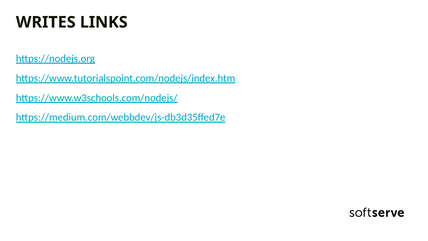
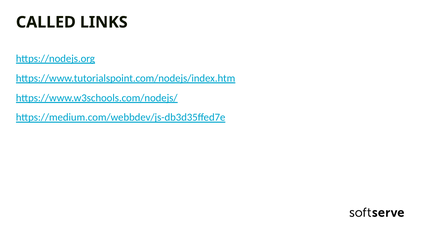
WRITES: WRITES -> CALLED (46, 22)
